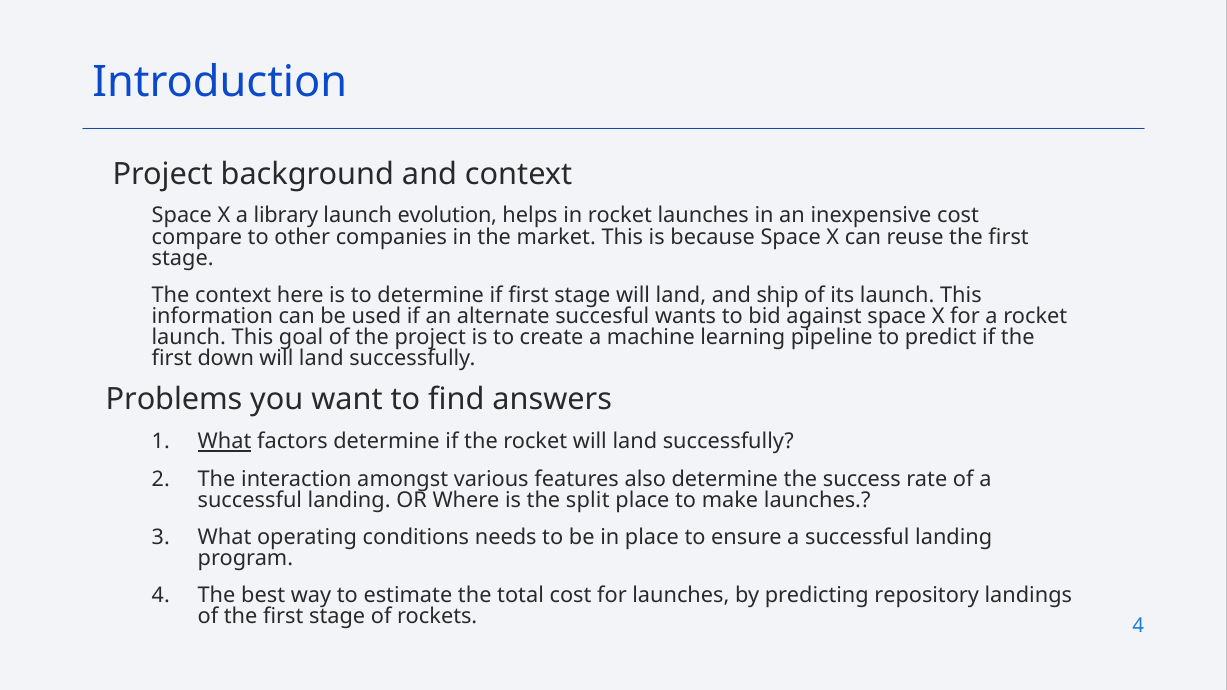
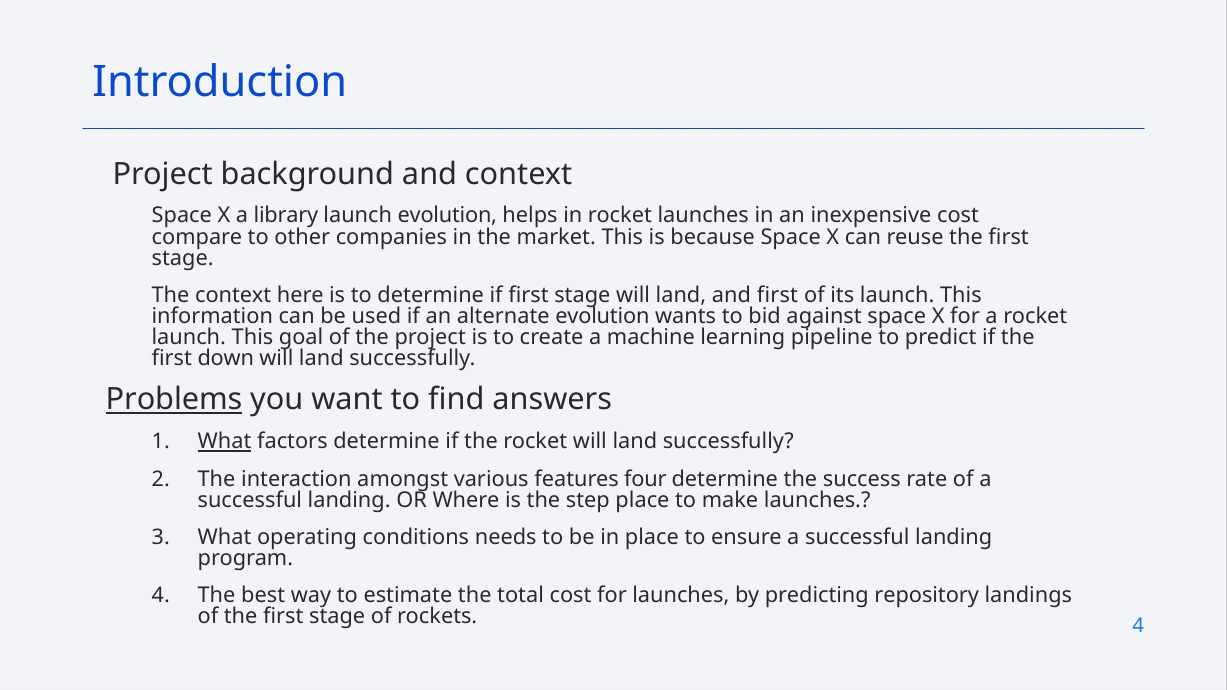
and ship: ship -> first (777, 295)
alternate succesful: succesful -> evolution (602, 316)
Problems underline: none -> present (174, 400)
also: also -> four (645, 479)
split: split -> step (588, 500)
